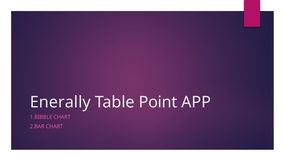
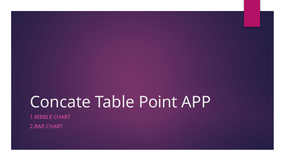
Enerally: Enerally -> Concate (60, 102)
